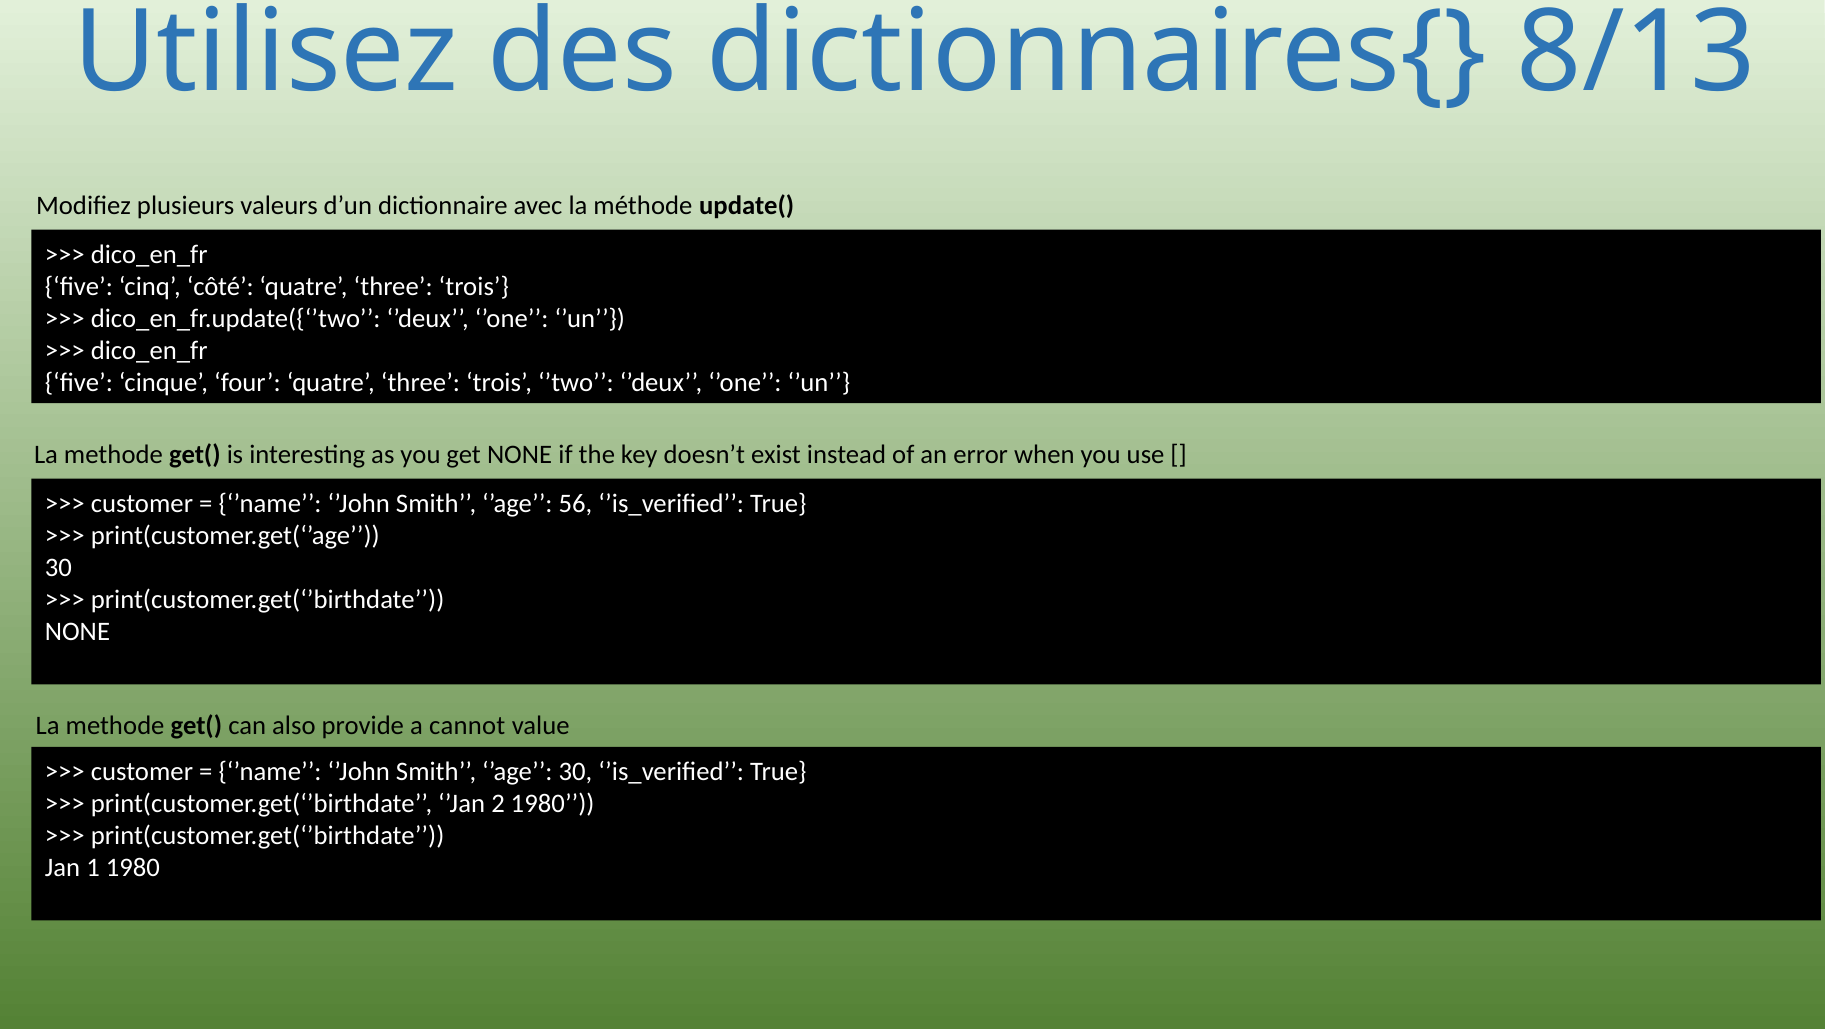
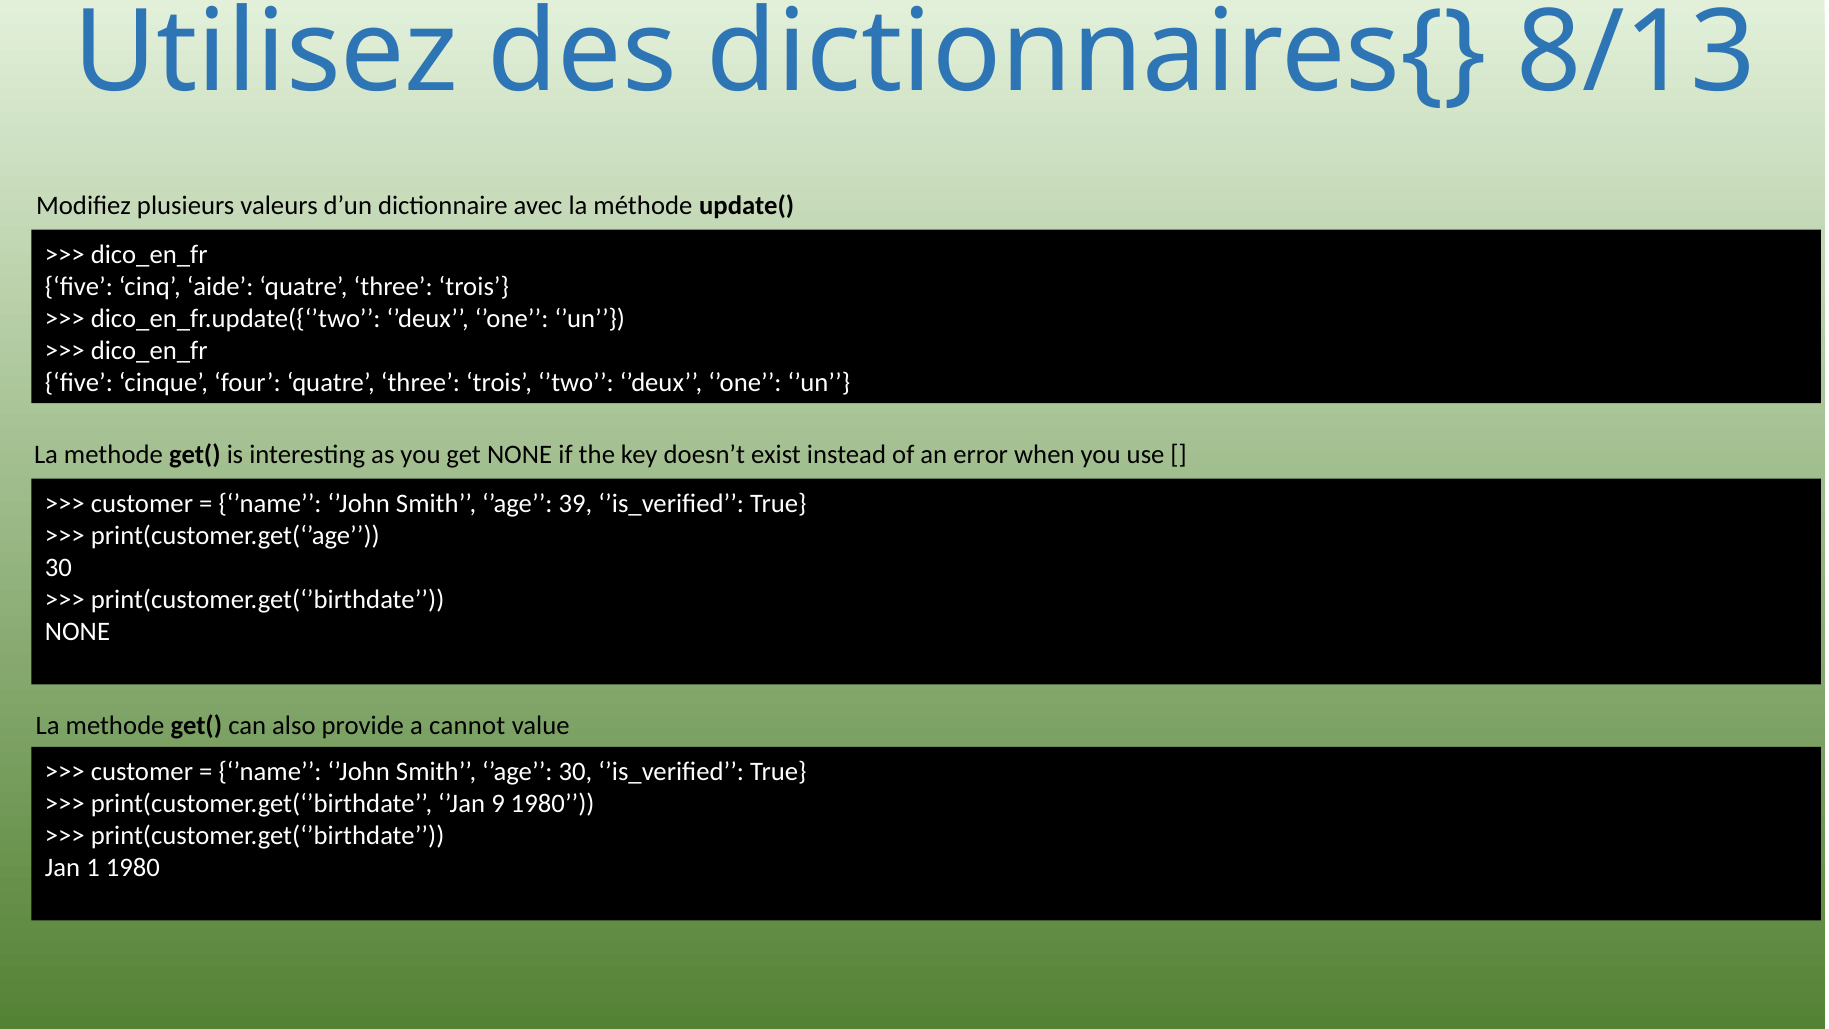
côté: côté -> aide (220, 286)
56: 56 -> 39 (575, 503)
2: 2 -> 9 (498, 803)
